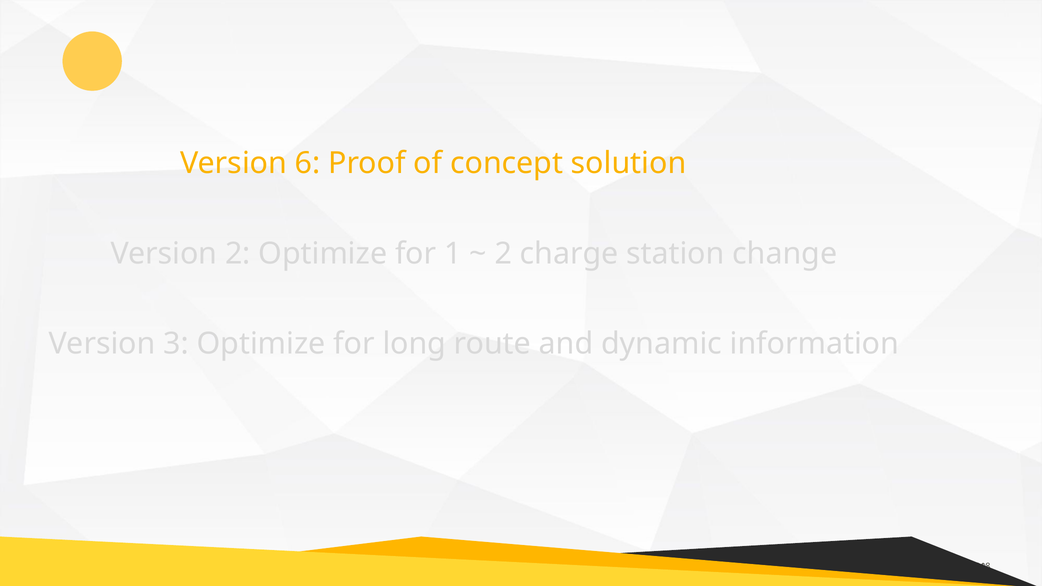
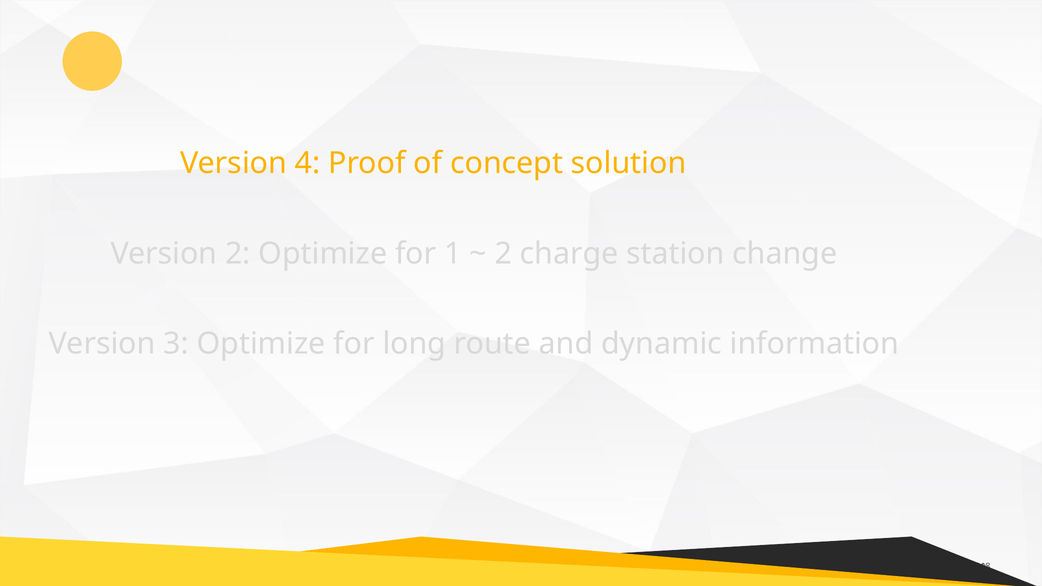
6: 6 -> 4 (308, 163)
